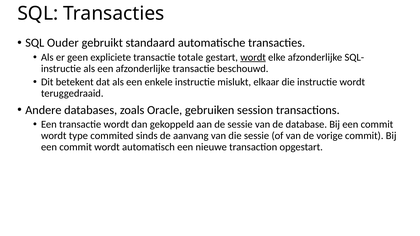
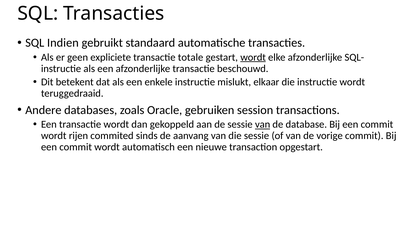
Ouder: Ouder -> Indien (63, 43)
van underline: none -> present (263, 125)
type: type -> rijen (78, 136)
